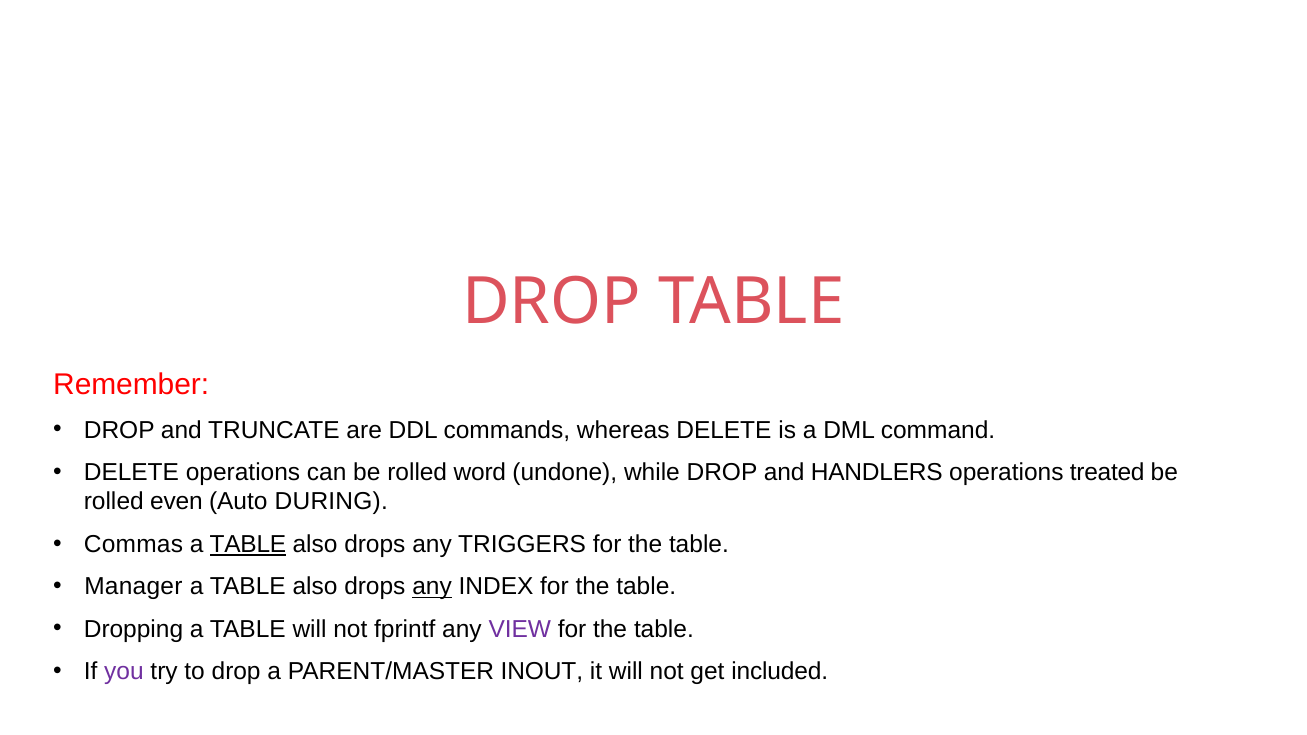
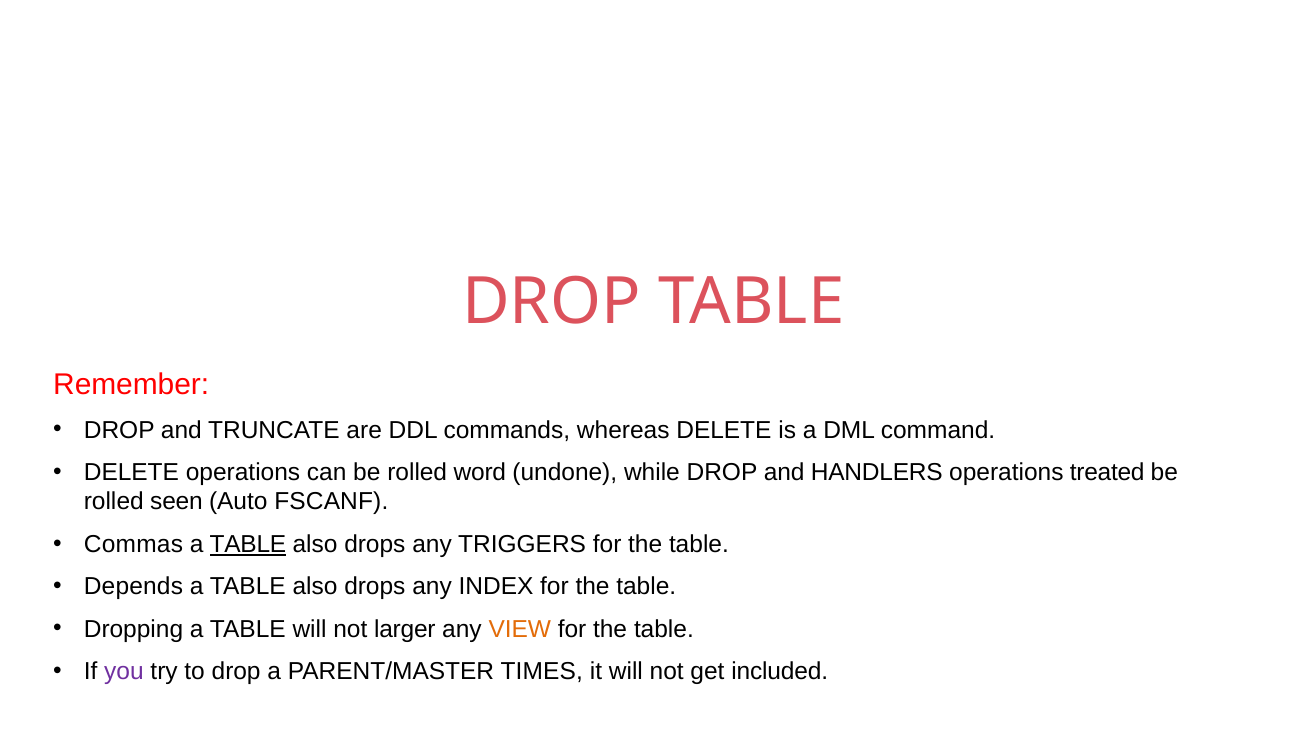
even: even -> seen (176, 502)
DURING: DURING -> FSCANF (331, 502)
Manager: Manager -> Depends (133, 587)
any underline: present -> none (432, 587)
fprintf: fprintf -> larger (405, 629)
VIEW colour: purple -> orange (520, 629)
INOUT: INOUT -> TIMES (542, 672)
